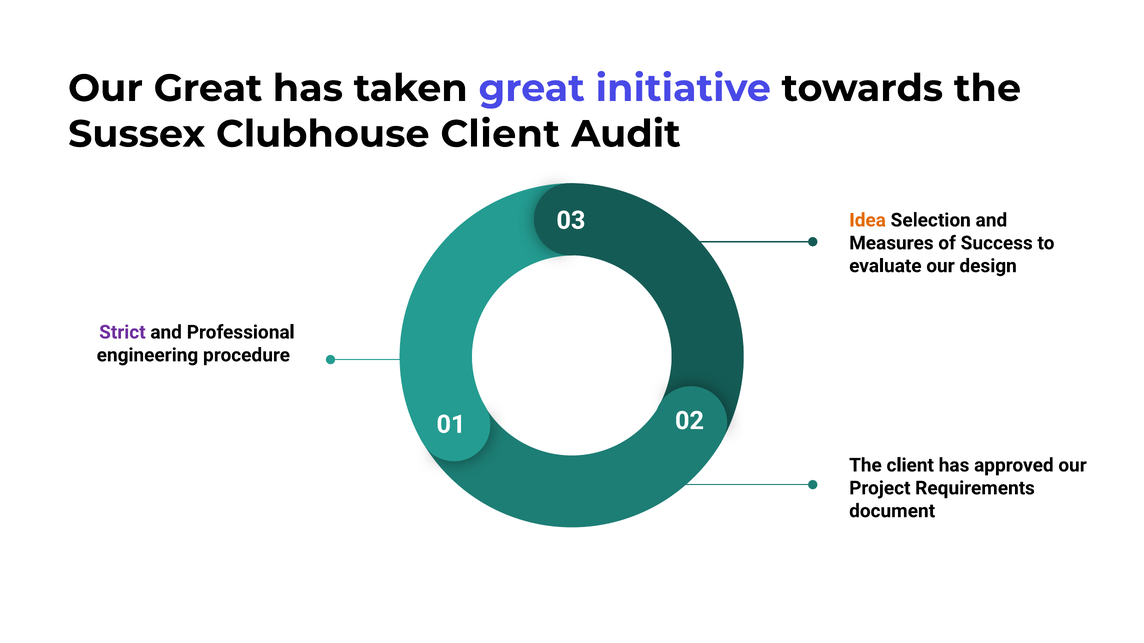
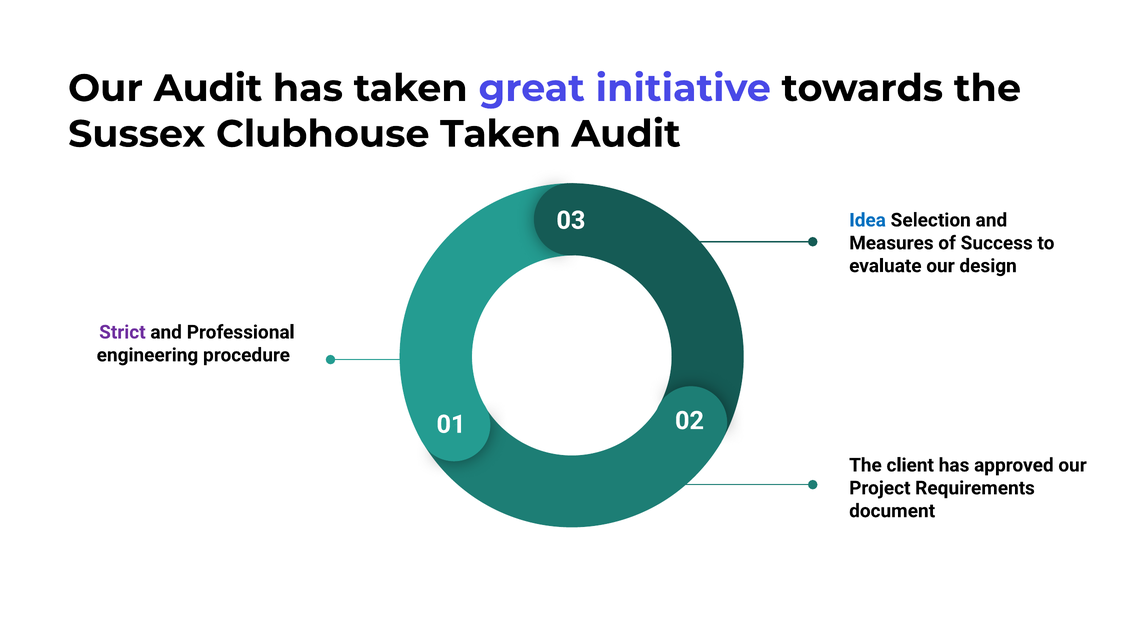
Our Great: Great -> Audit (208, 88)
Clubhouse Client: Client -> Taken (501, 134)
Idea colour: orange -> blue (868, 220)
